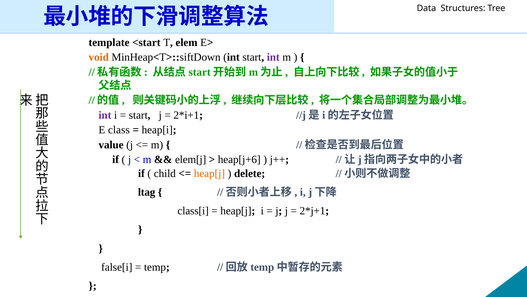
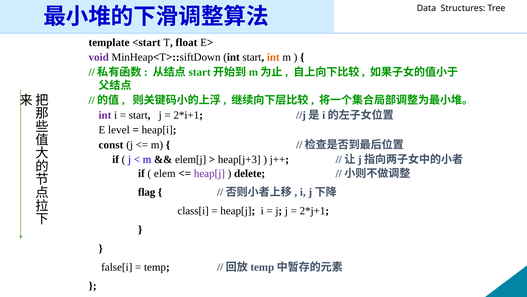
elem: elem -> float (186, 42)
void colour: orange -> purple (99, 57)
int colour: purple -> orange (273, 57)
class: class -> level (119, 130)
value: value -> const (111, 145)
heap[j+6: heap[j+6 -> heap[j+3 (239, 159)
child: child -> elem (165, 173)
heap[j colour: orange -> purple (209, 173)
ltag: ltag -> flag (147, 192)
